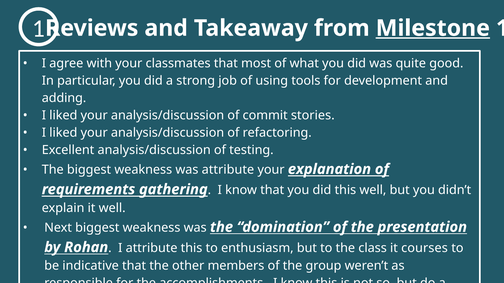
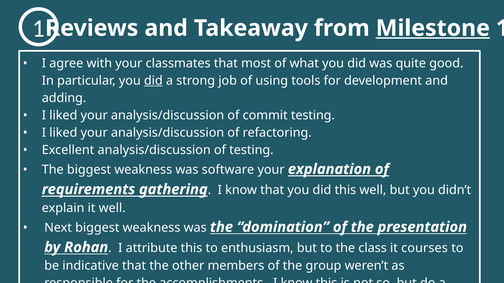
did underline: none -> present (153, 81)
commit stories: stories -> testing (313, 116)
was attribute: attribute -> software (228, 170)
